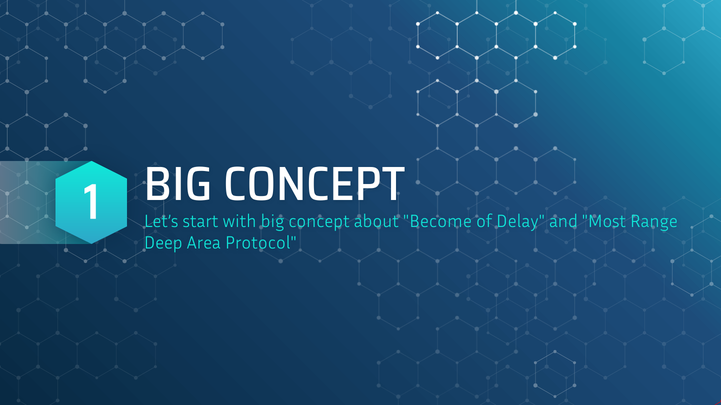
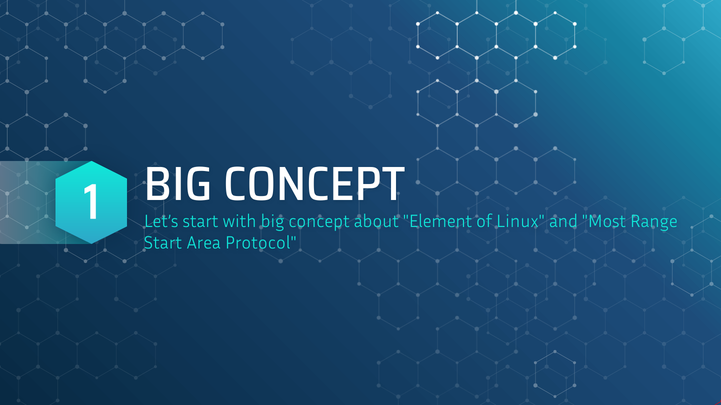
Become: Become -> Element (438, 221)
Delay: Delay -> Linux (520, 221)
Deep: Deep -> Start (163, 243)
